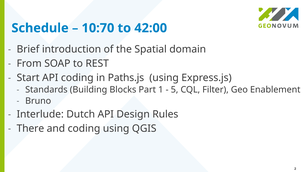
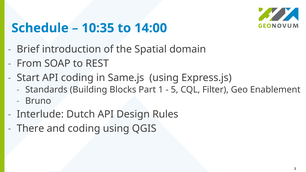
10:70: 10:70 -> 10:35 (98, 28)
42:00: 42:00 -> 14:00 (151, 28)
Paths.js: Paths.js -> Same.js (126, 78)
